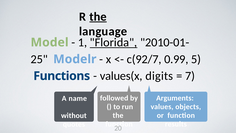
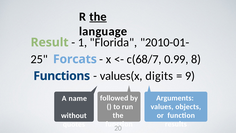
Model: Model -> Result (50, 42)
Florida underline: present -> none (113, 42)
Modelr: Modelr -> Forcats (75, 59)
c(92/7: c(92/7 -> c(68/7 (144, 59)
5: 5 -> 8 (196, 59)
7: 7 -> 9 (190, 76)
